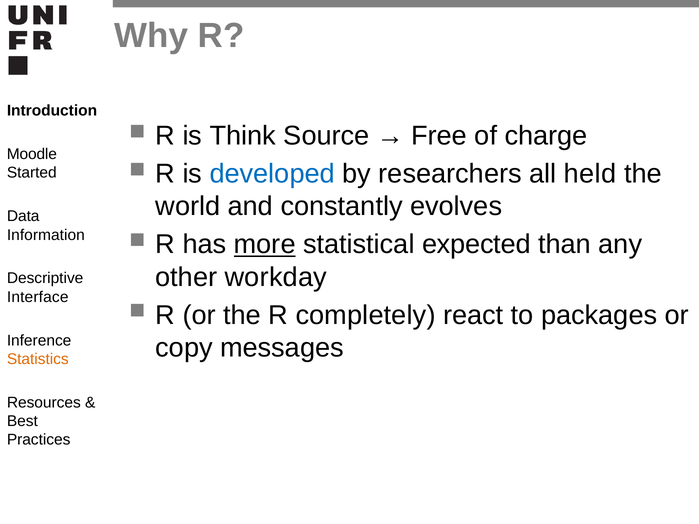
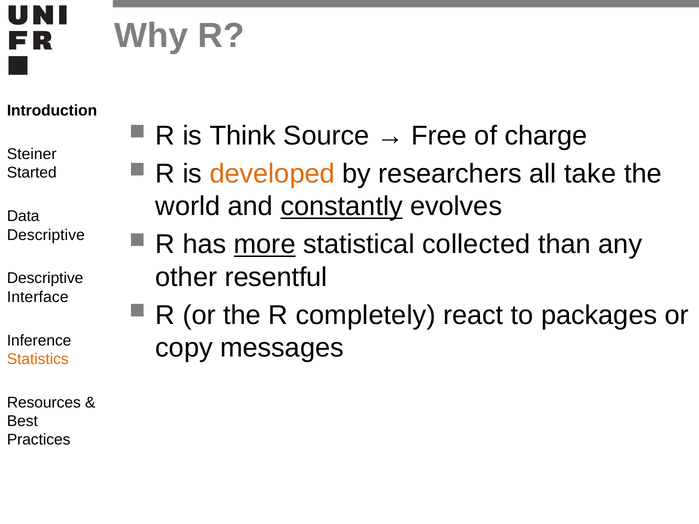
Moodle: Moodle -> Steiner (32, 154)
developed colour: blue -> orange (272, 174)
held: held -> take (590, 174)
constantly underline: none -> present (342, 207)
Information: Information -> Descriptive (46, 235)
expected: expected -> collected (476, 245)
workday: workday -> resentful (276, 277)
